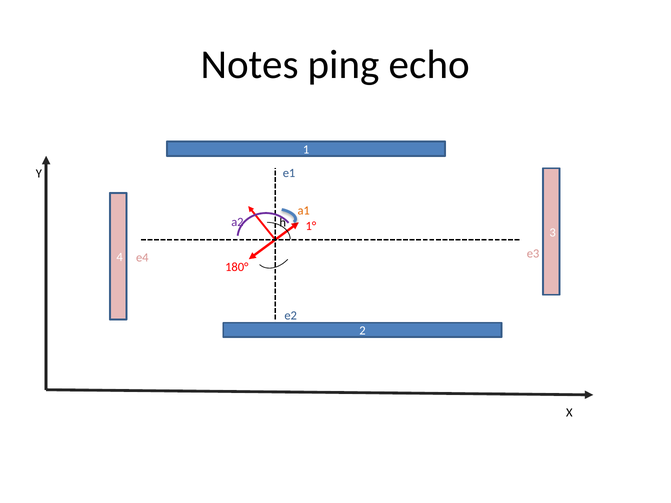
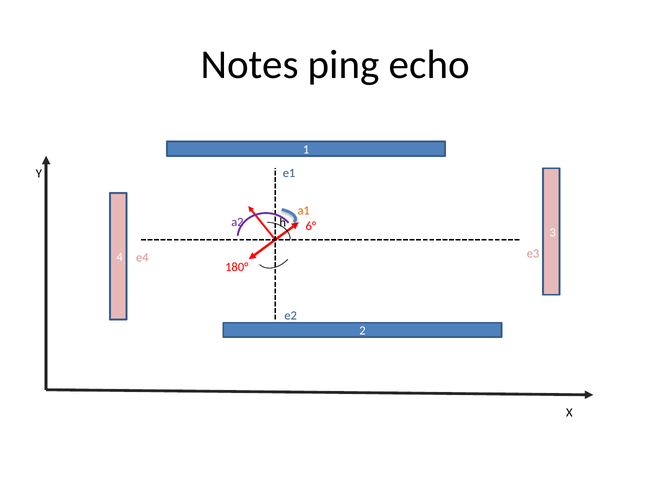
1°: 1° -> 6° (311, 226)
